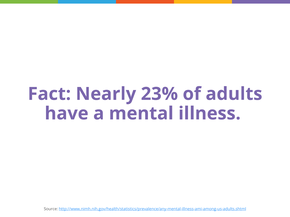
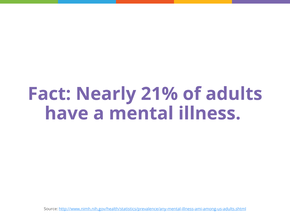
23%: 23% -> 21% (159, 94)
